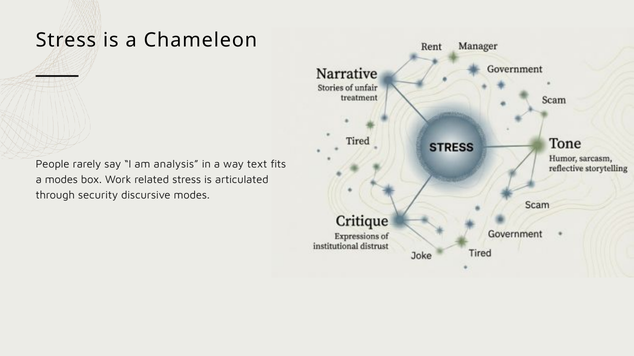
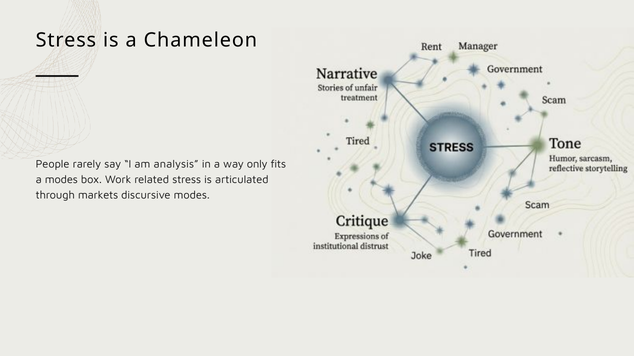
text: text -> only (257, 165)
security: security -> markets (98, 195)
